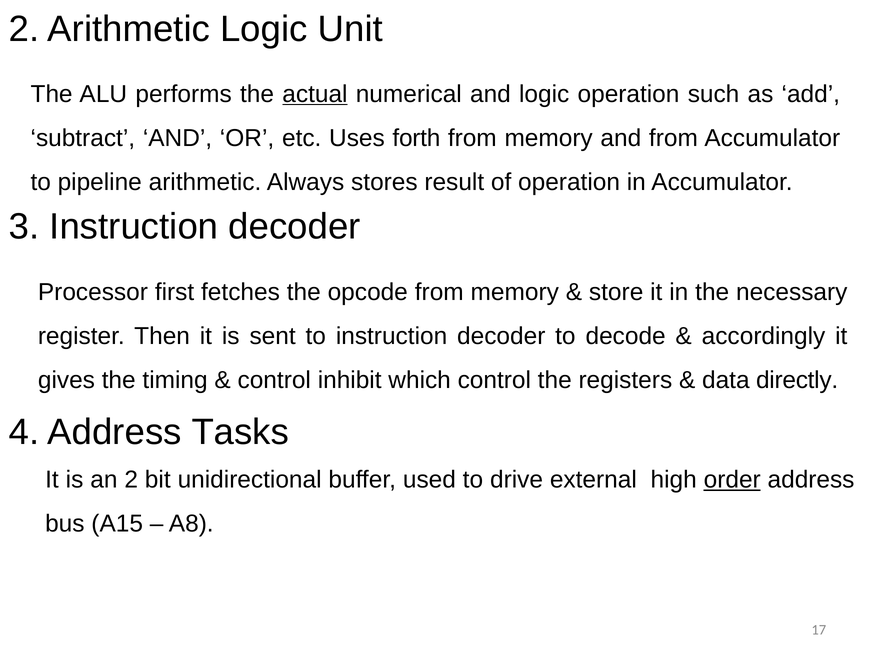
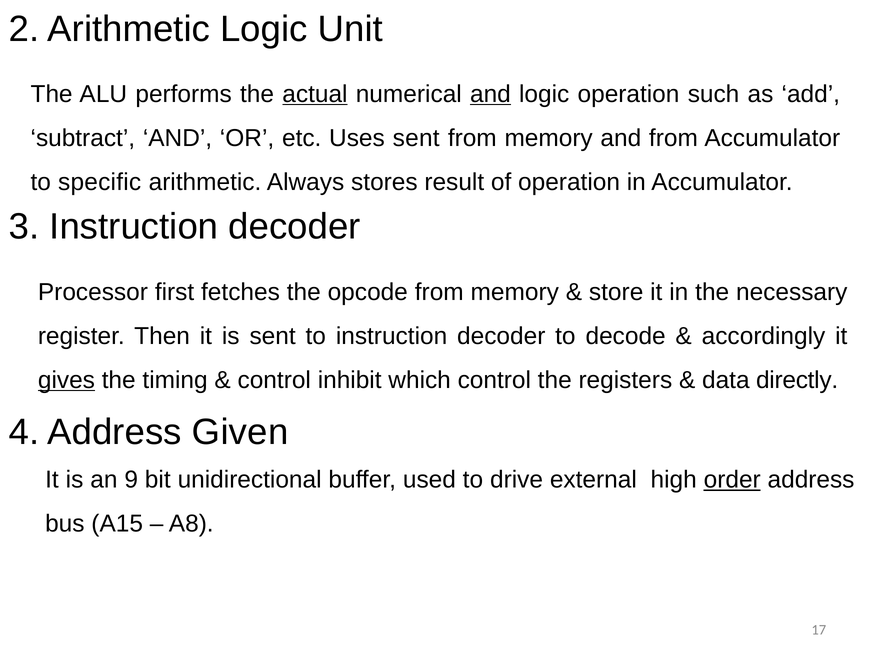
and underline: none -> present (490, 94)
Uses forth: forth -> sent (416, 138)
pipeline: pipeline -> specific (100, 182)
gives underline: none -> present (66, 380)
Tasks: Tasks -> Given (240, 432)
an 2: 2 -> 9 (131, 479)
